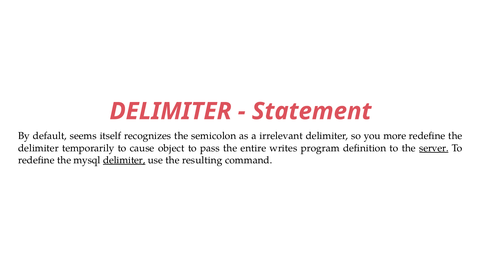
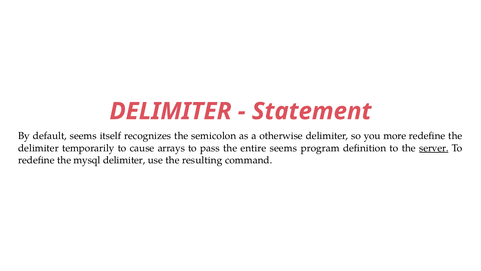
irrelevant: irrelevant -> otherwise (281, 136)
object: object -> arrays (171, 148)
entire writes: writes -> seems (283, 148)
delimiter underline: present -> none (124, 160)
